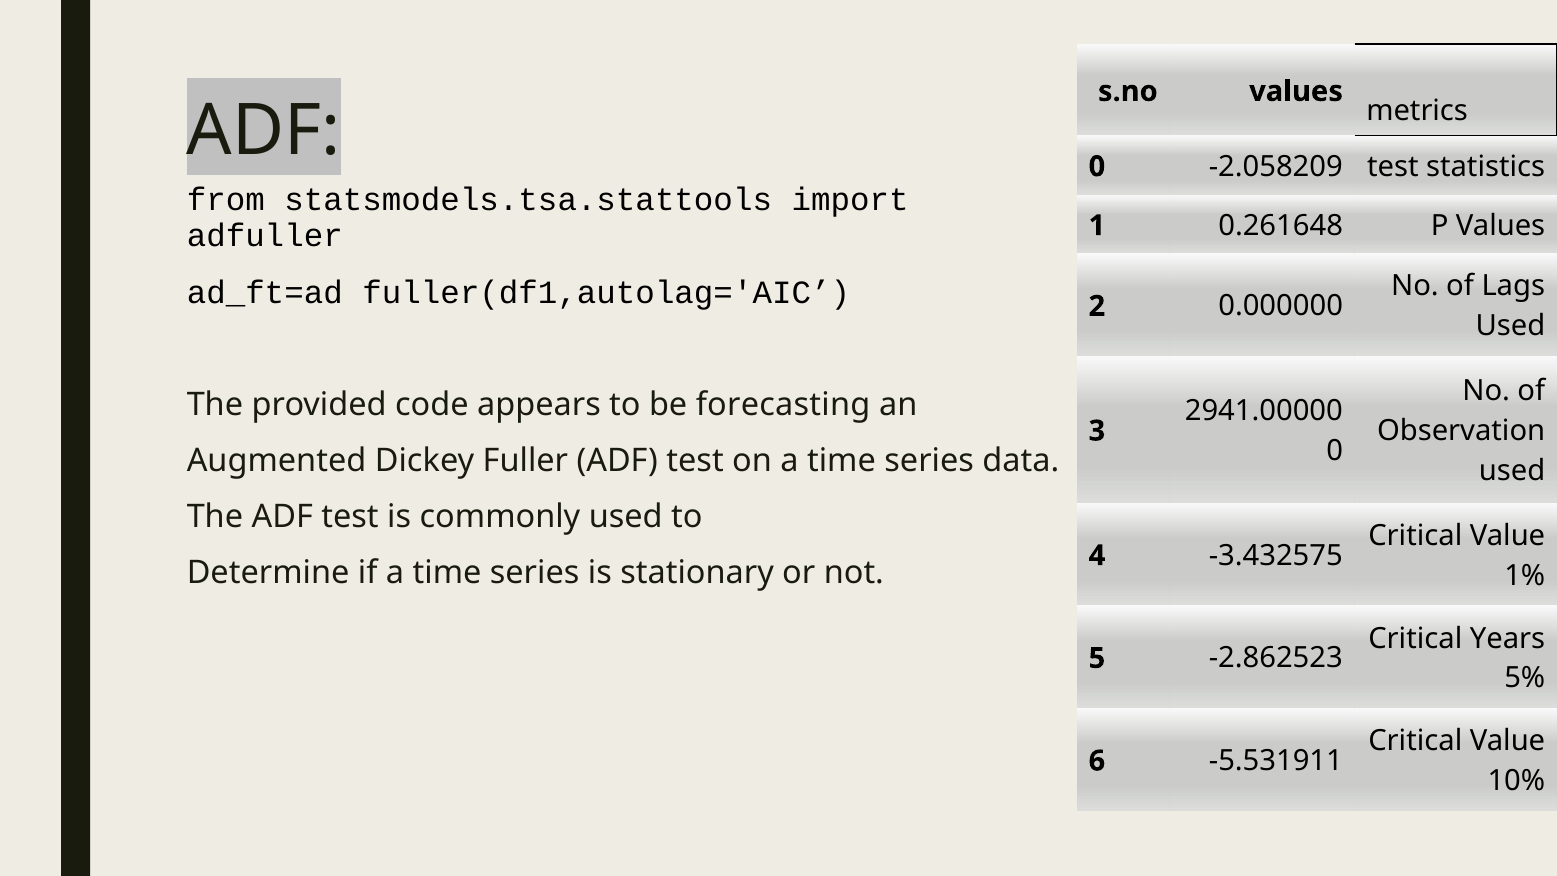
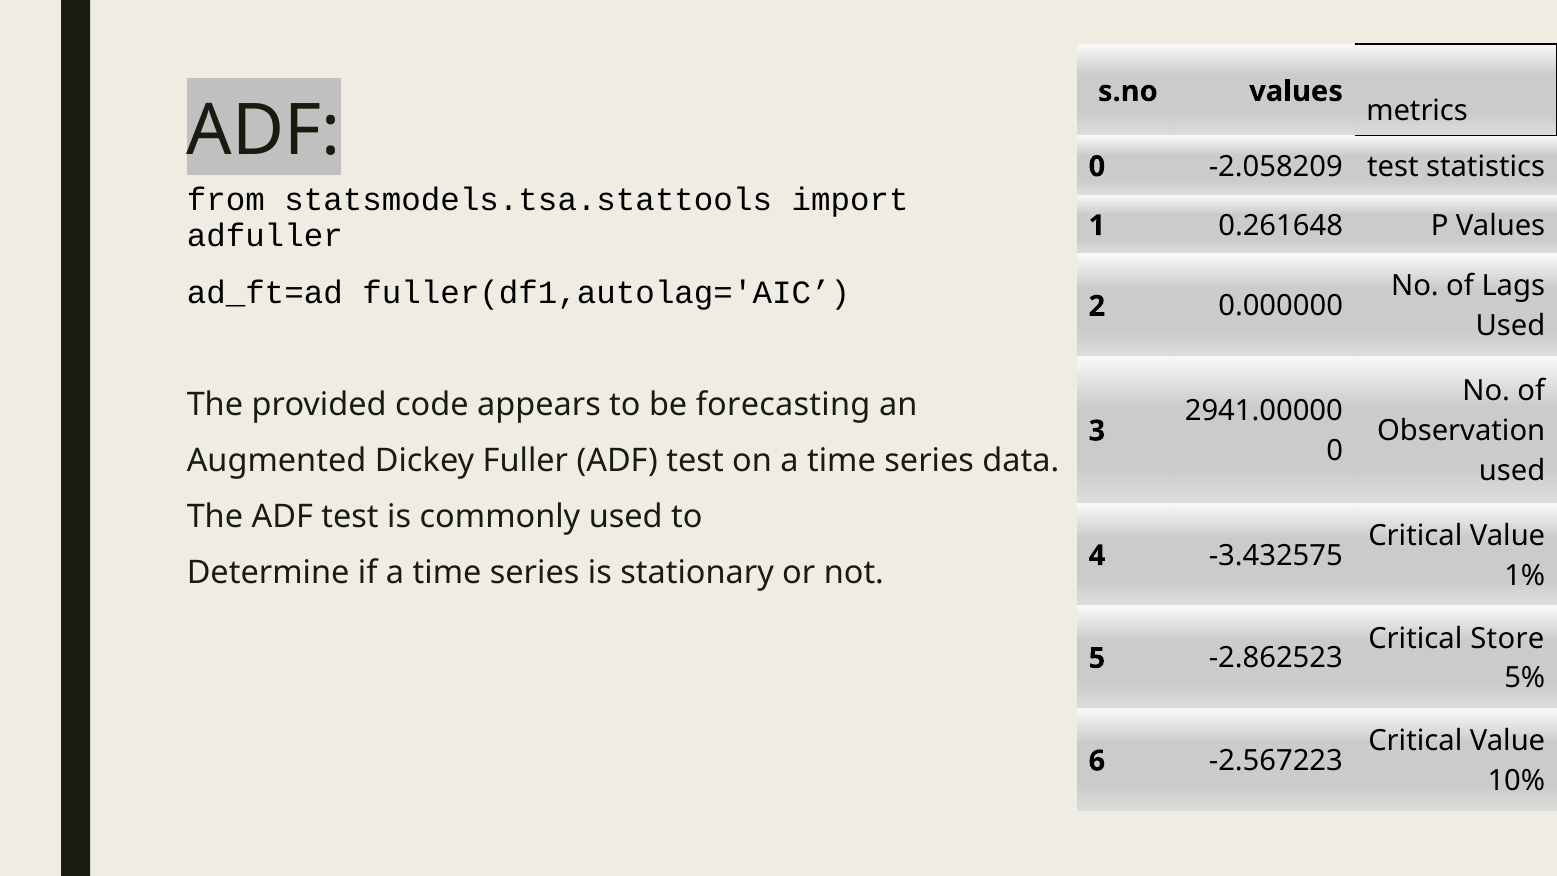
Years: Years -> Store (1507, 638)
-5.531911: -5.531911 -> -2.567223 (1276, 761)
